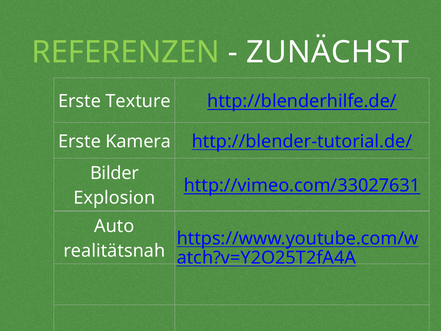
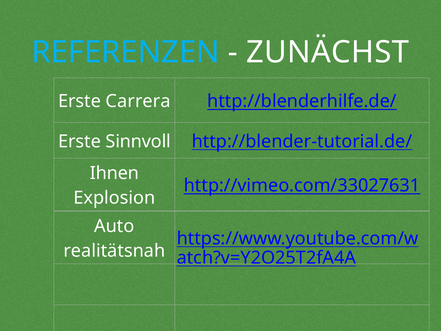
REFERENZEN colour: light green -> light blue (126, 52)
Texture: Texture -> Carrera (138, 101)
Kamera: Kamera -> Sinnvoll (138, 141)
Bilder: Bilder -> Ihnen (115, 173)
